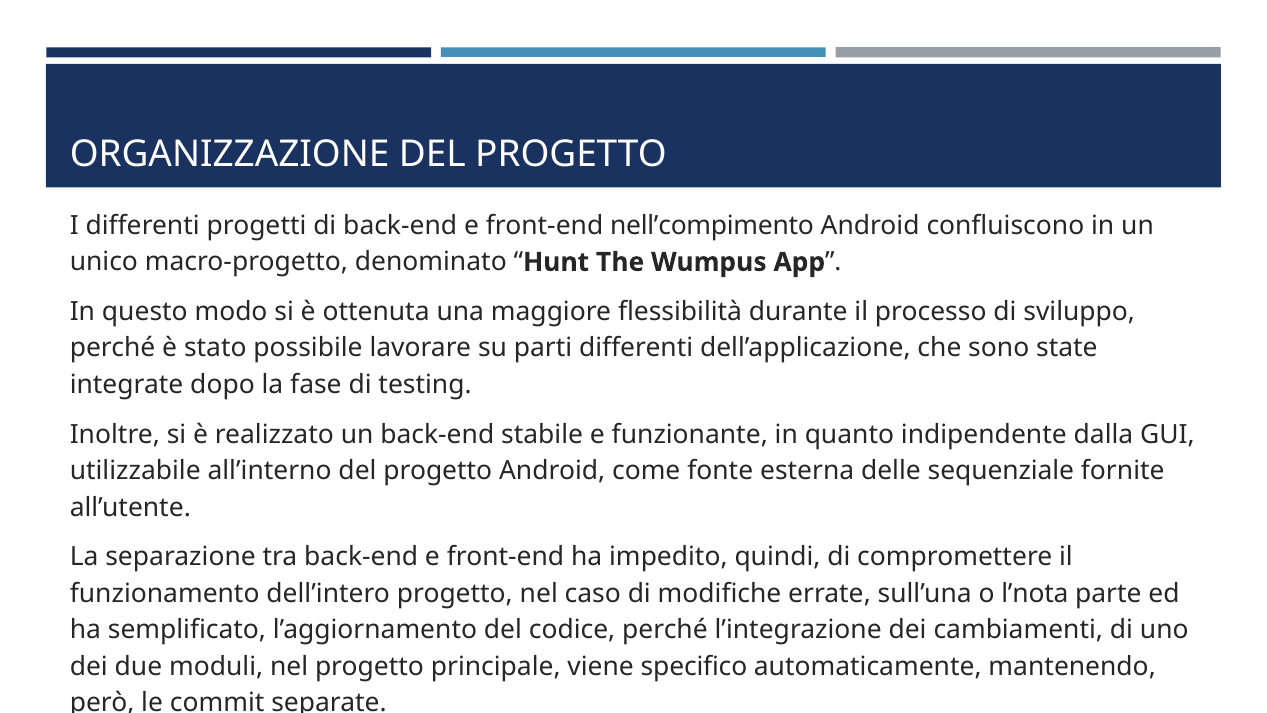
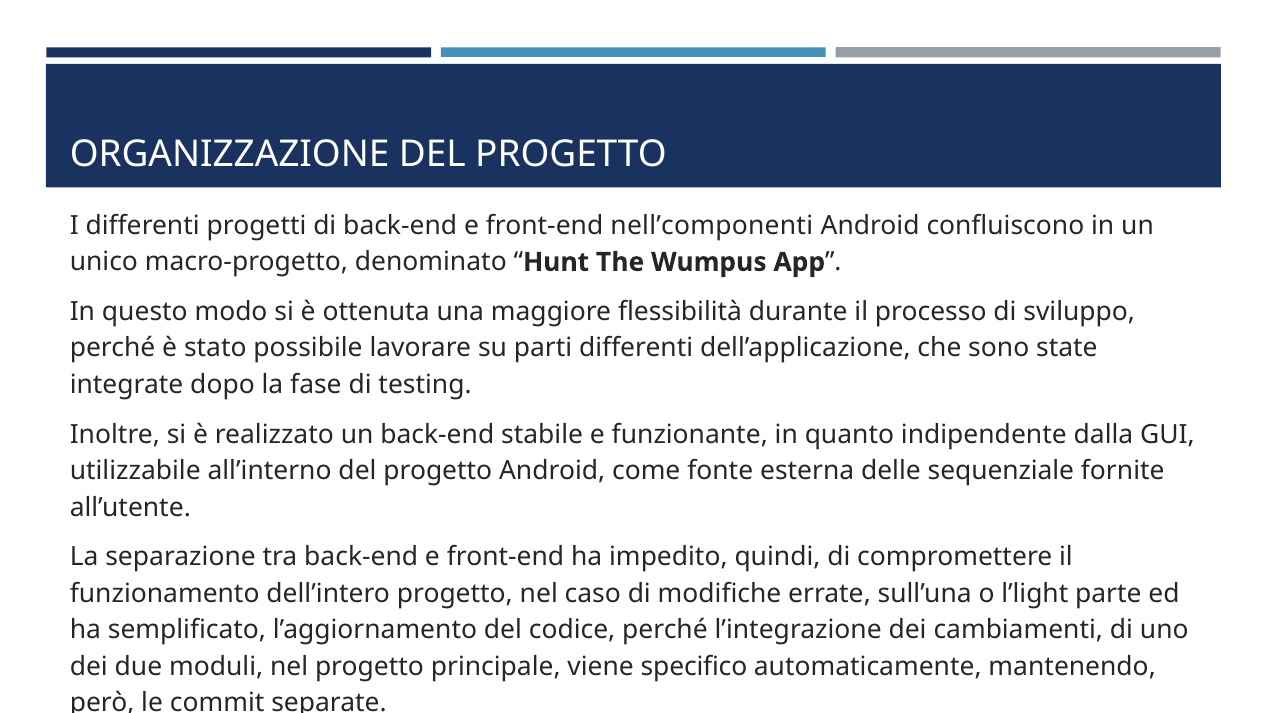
nell’compimento: nell’compimento -> nell’componenti (712, 226)
l’nota: l’nota -> l’light (1035, 593)
